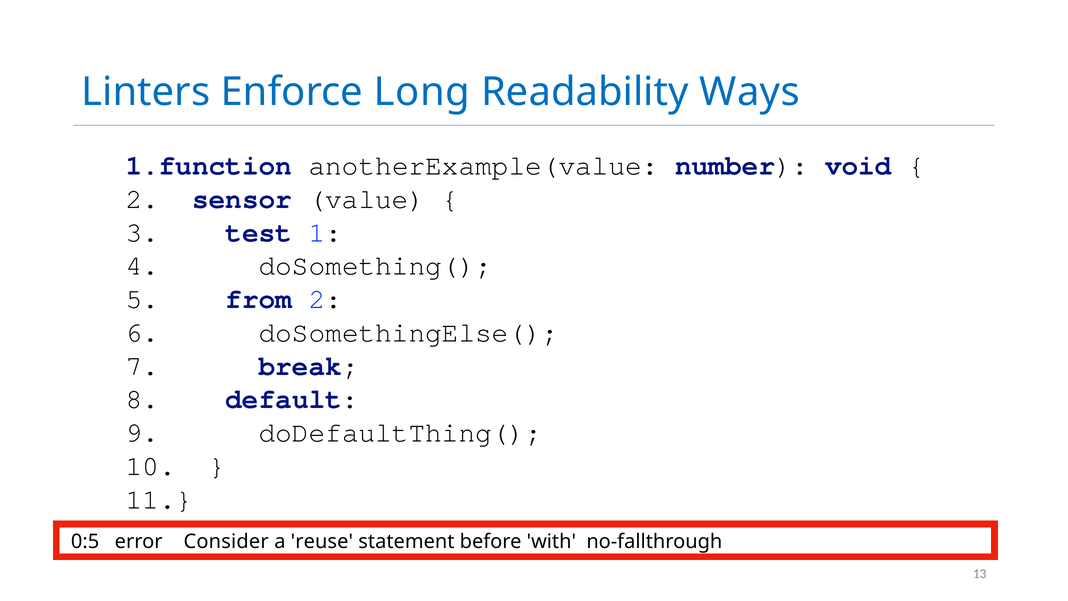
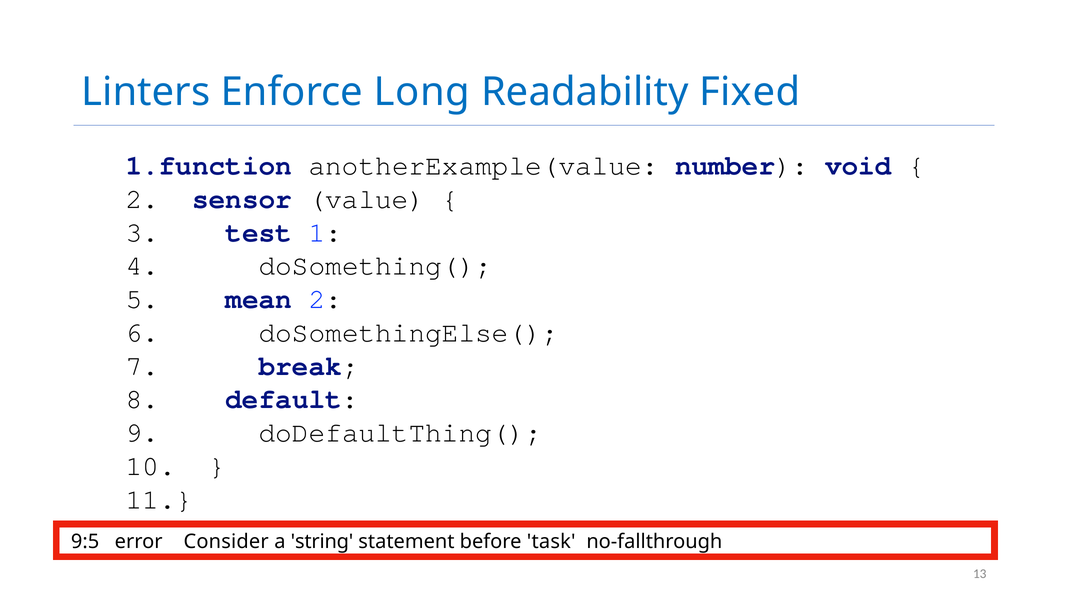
Ways: Ways -> Fixed (750, 92)
from: from -> mean (259, 299)
0:5: 0:5 -> 9:5 (85, 542)
reuse: reuse -> string (322, 542)
with: with -> task (551, 542)
